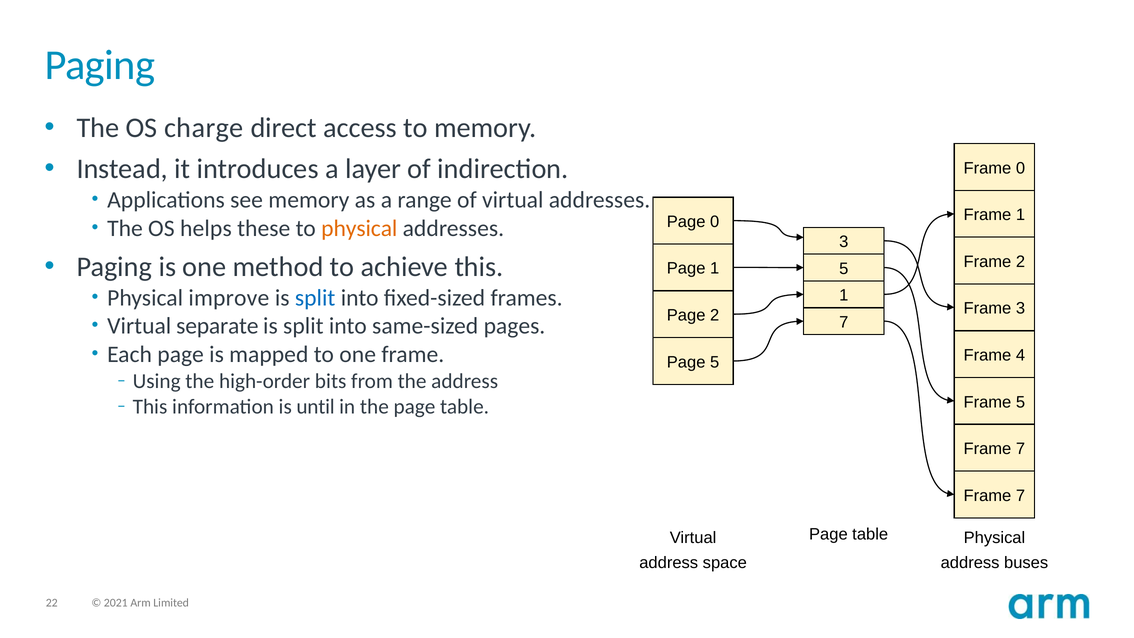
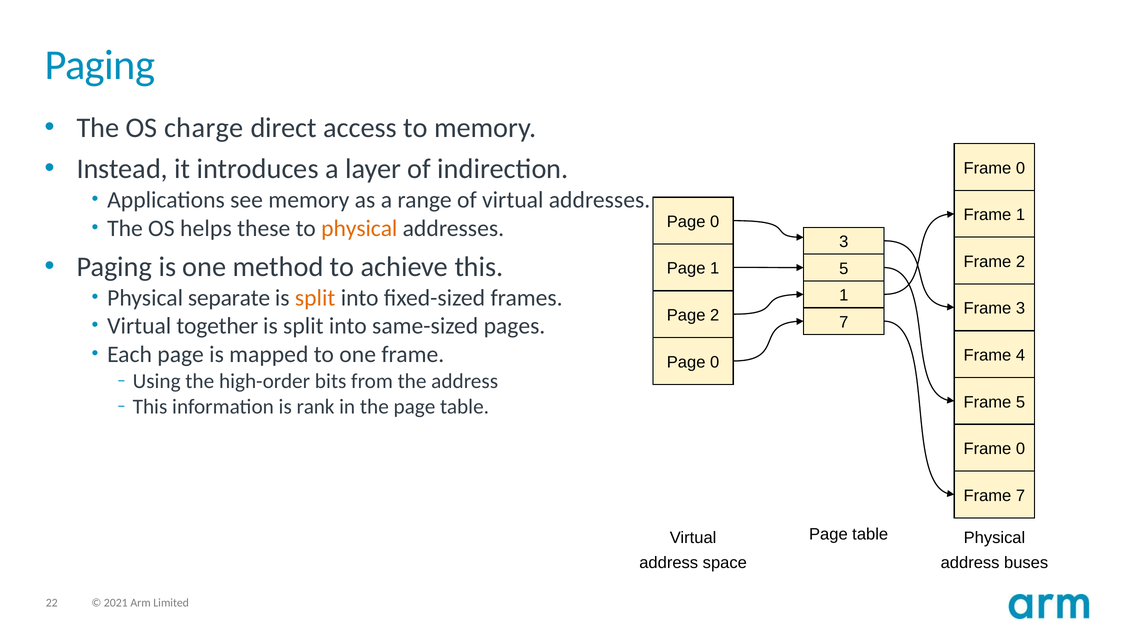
improve: improve -> separate (229, 298)
split colour: blue -> orange (315, 298)
separate: separate -> together (217, 326)
5: 5 -> 0 (715, 362)
until: until -> rank (316, 407)
7: 7 -> 0 (1021, 449)
